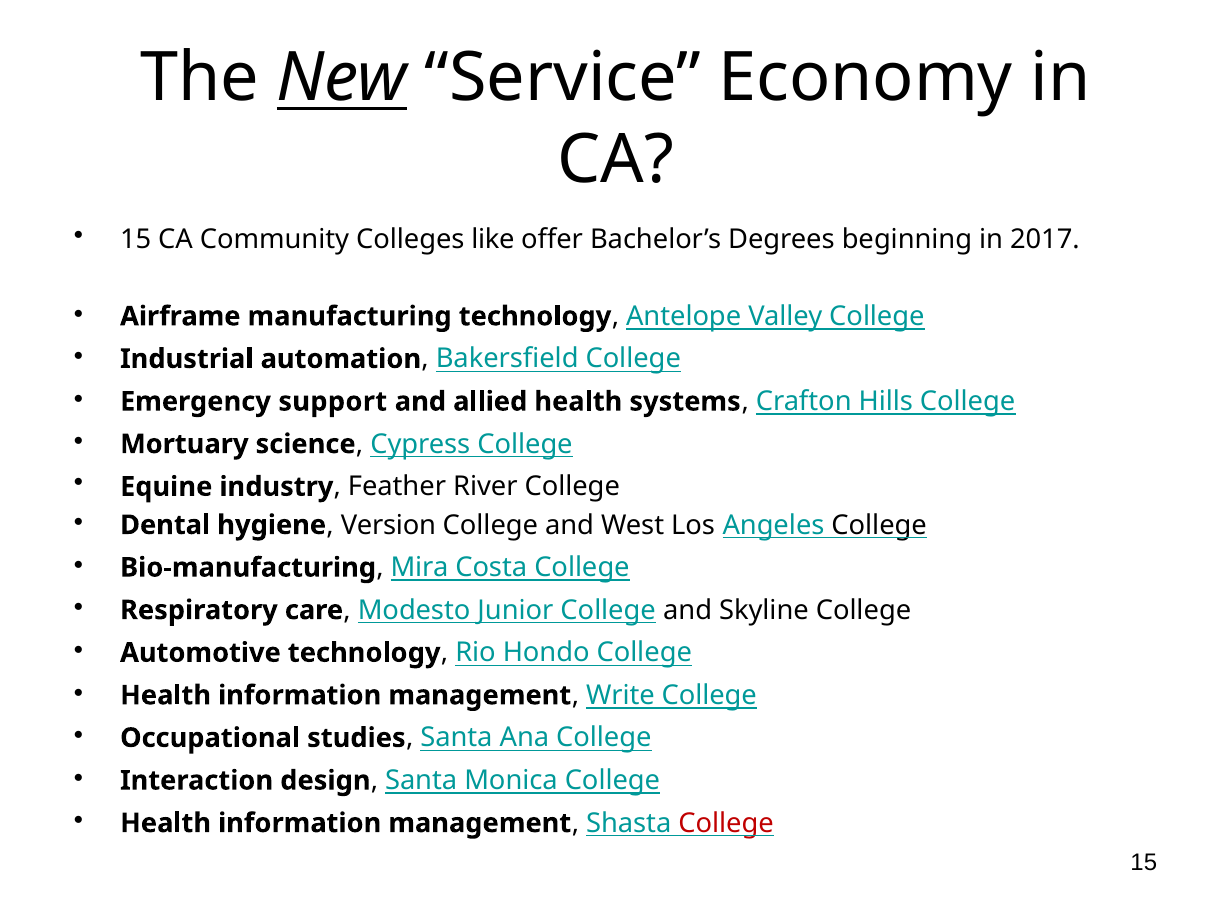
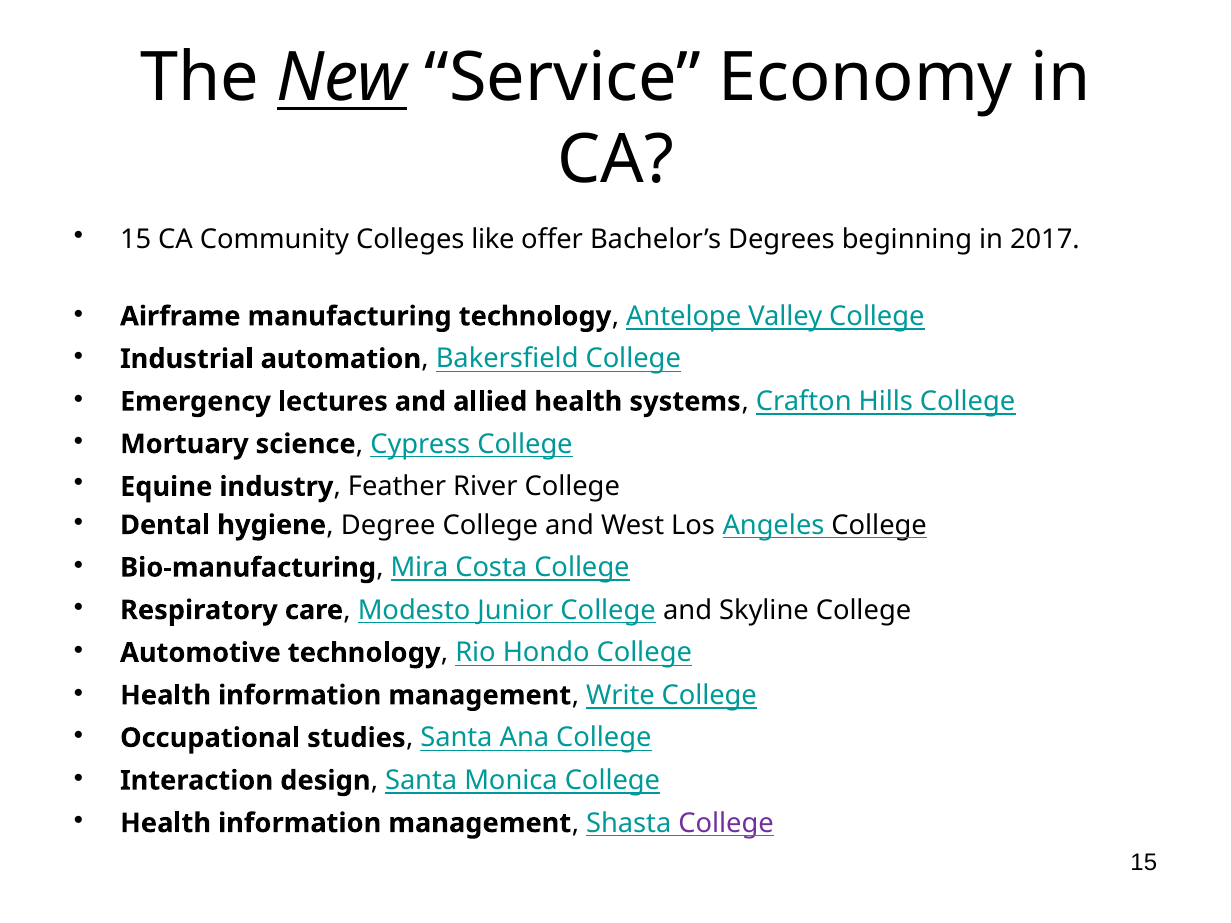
support: support -> lectures (333, 402)
Version: Version -> Degree (388, 525)
College colour: red -> purple (726, 823)
